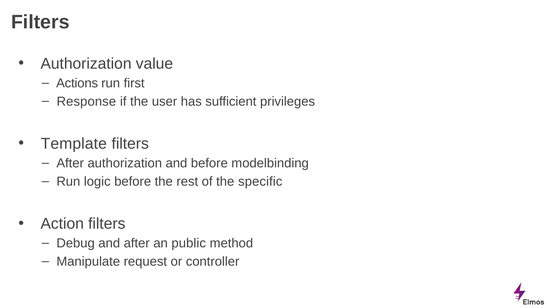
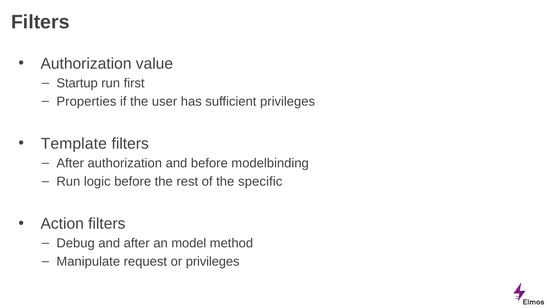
Actions: Actions -> Startup (77, 83)
Response: Response -> Properties (86, 101)
public: public -> model (189, 243)
or controller: controller -> privileges (213, 261)
